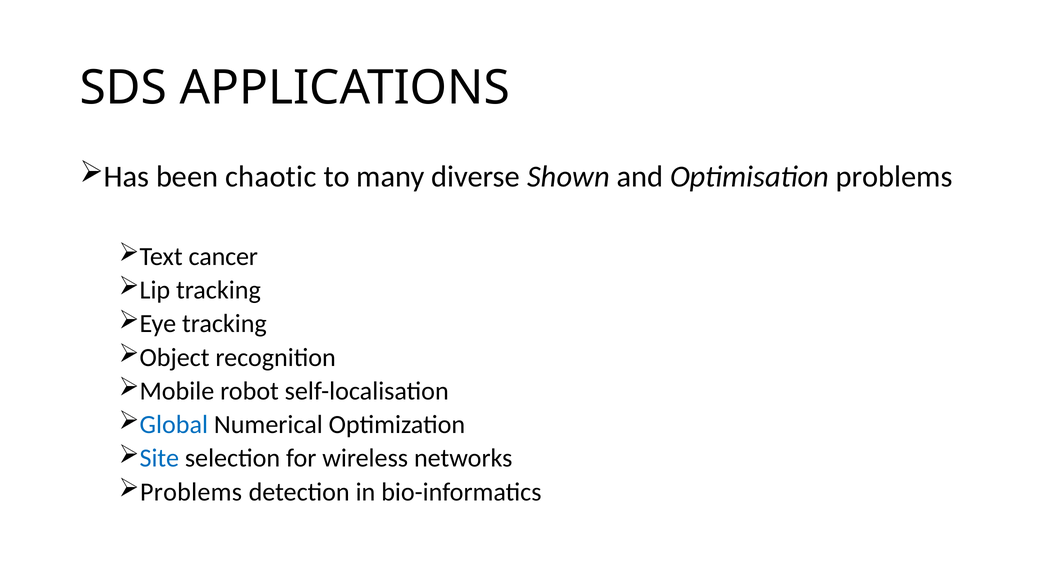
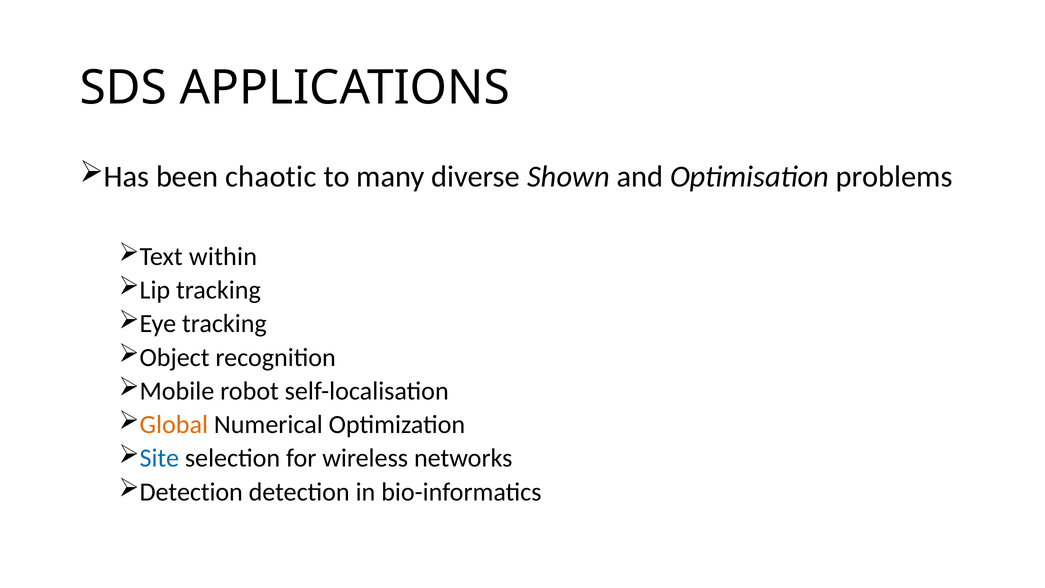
cancer: cancer -> within (223, 256)
Global colour: blue -> orange (174, 425)
Problems: Problems -> Detection (191, 492)
